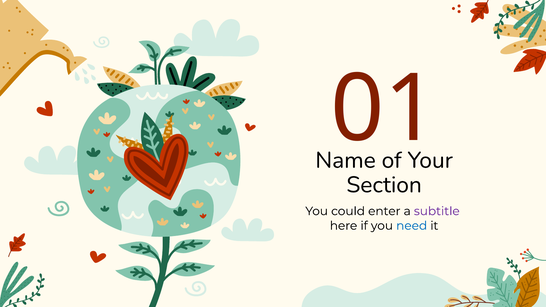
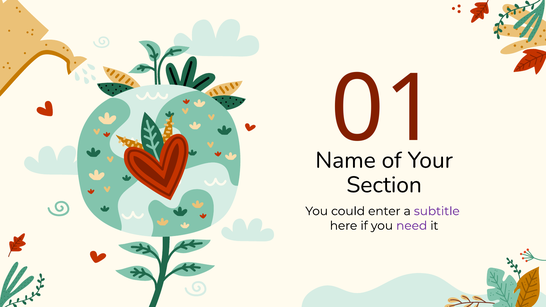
need colour: blue -> purple (412, 226)
